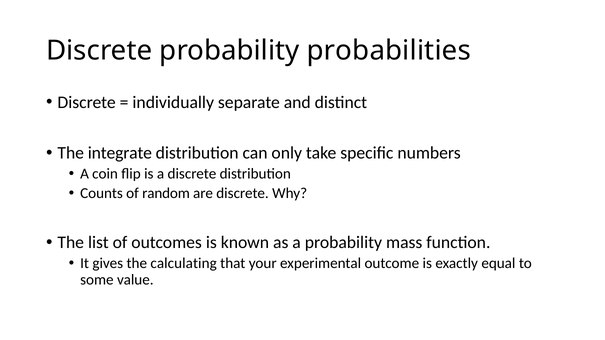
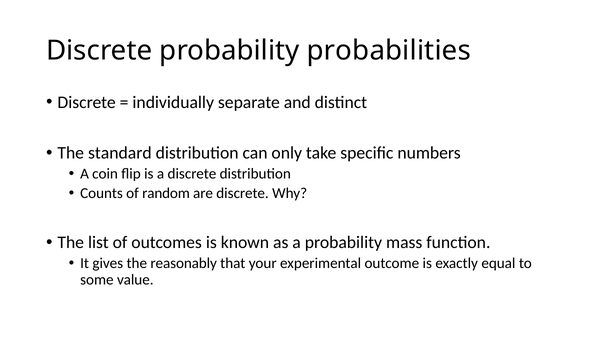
integrate: integrate -> standard (120, 153)
calculating: calculating -> reasonably (184, 264)
